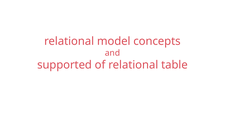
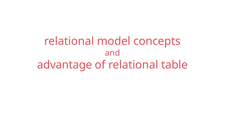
supported: supported -> advantage (65, 65)
